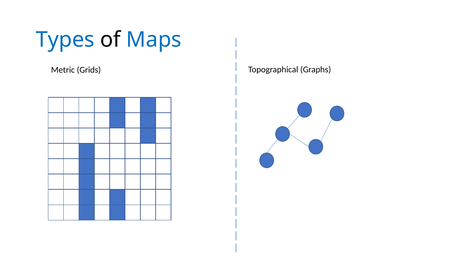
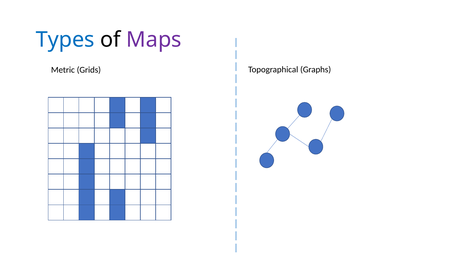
Maps colour: blue -> purple (154, 40)
